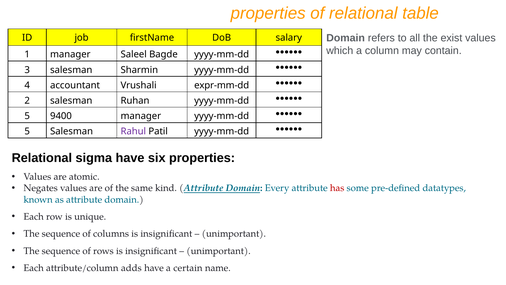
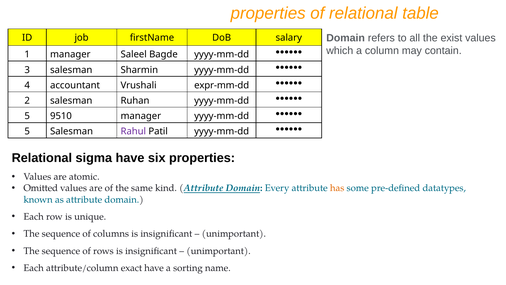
9400: 9400 -> 9510 (61, 116)
Negates: Negates -> Omitted (41, 188)
has colour: red -> orange (337, 188)
adds: adds -> exact (131, 268)
certain: certain -> sorting (188, 268)
